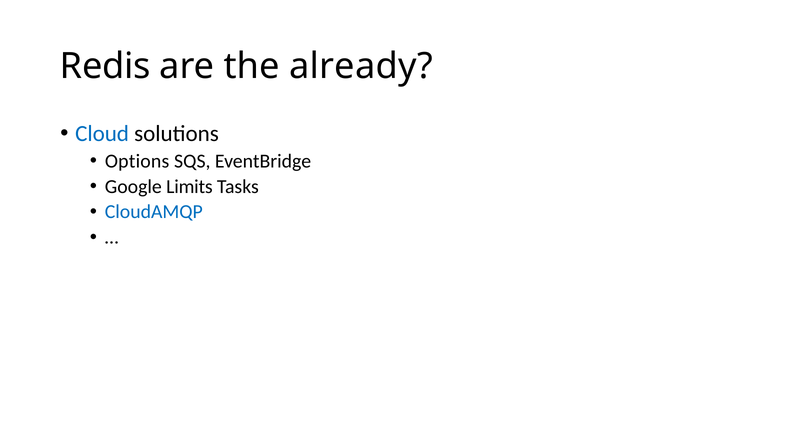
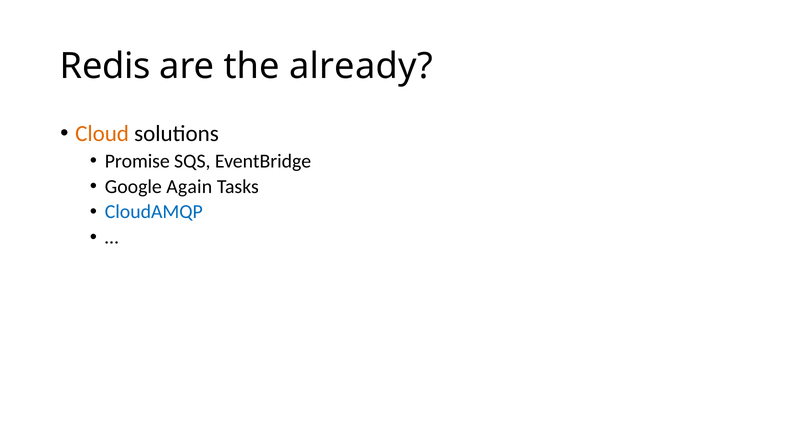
Cloud colour: blue -> orange (102, 134)
Options: Options -> Promise (137, 161)
Limits: Limits -> Again (189, 186)
